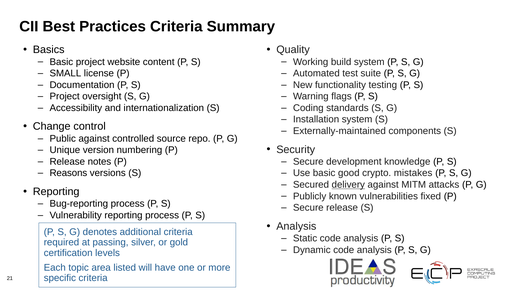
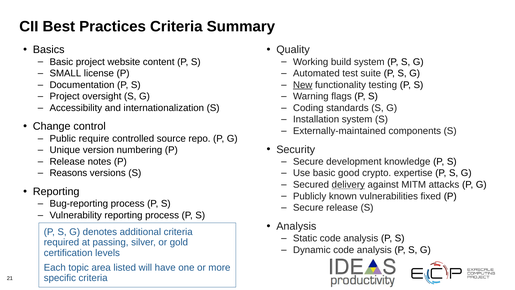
New underline: none -> present (303, 85)
Public against: against -> require (94, 138)
mistakes: mistakes -> expertise (413, 173)
